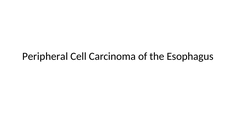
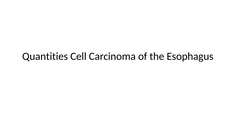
Peripheral: Peripheral -> Quantities (45, 56)
